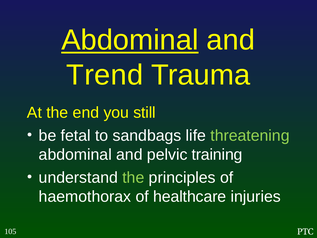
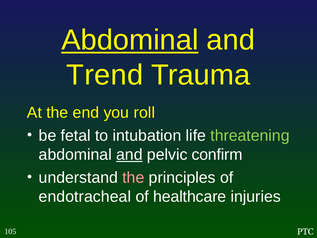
still: still -> roll (144, 113)
sandbags: sandbags -> intubation (147, 136)
and underline: none -> present (129, 155)
training: training -> confirm (217, 155)
the colour: light green -> pink (133, 178)
haemothorax: haemothorax -> endotracheal (85, 197)
